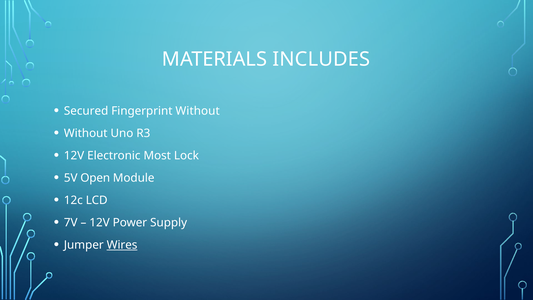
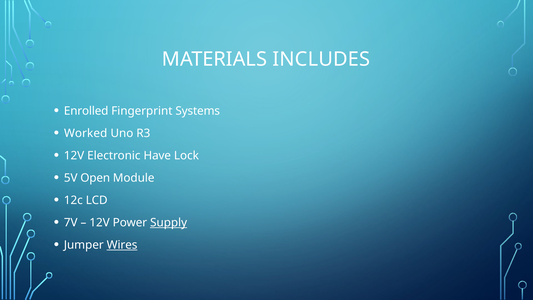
Secured: Secured -> Enrolled (86, 111)
Fingerprint Without: Without -> Systems (198, 111)
Without: Without -> Worked (86, 133)
Most: Most -> Have (157, 156)
Supply underline: none -> present (169, 223)
